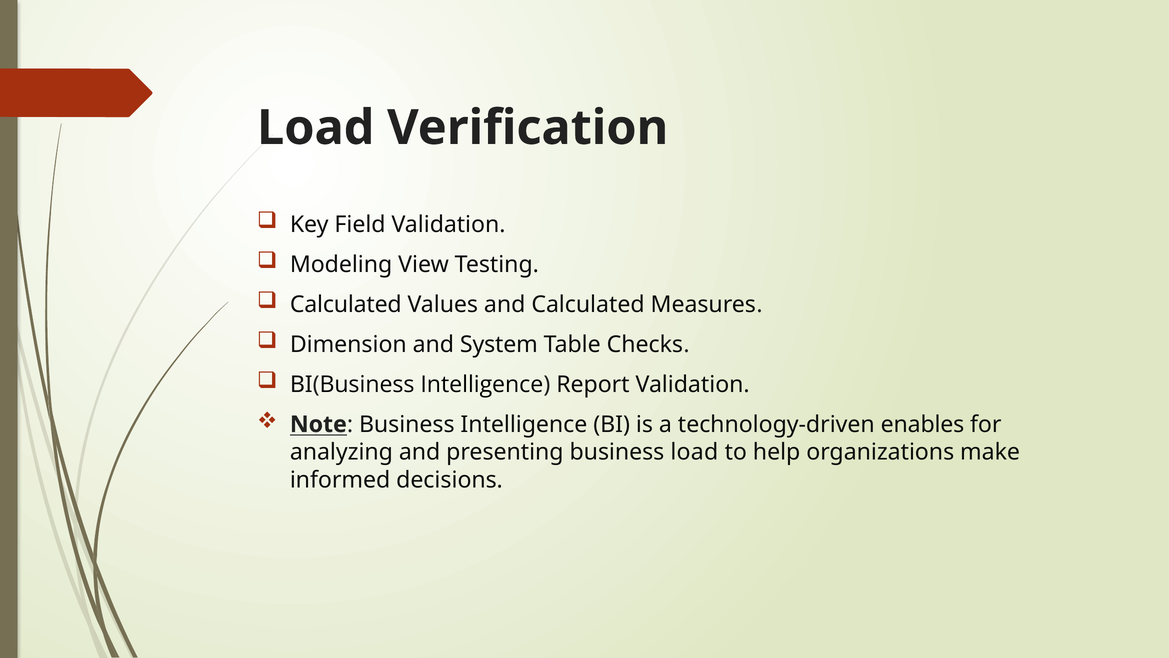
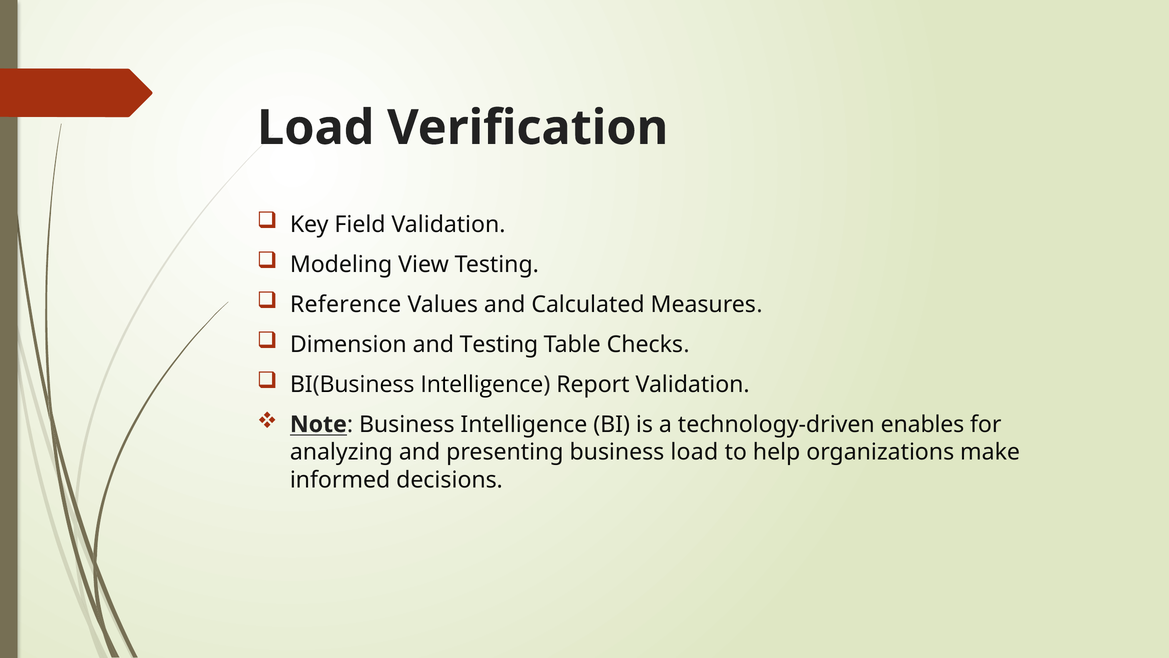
Calculated: Calculated -> Reference (346, 304)
and System: System -> Testing (499, 344)
